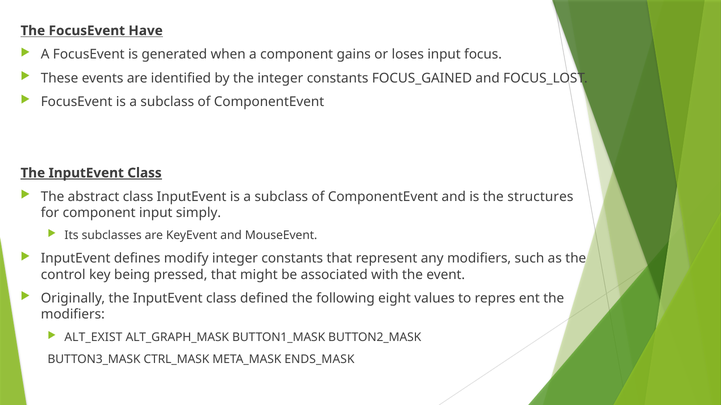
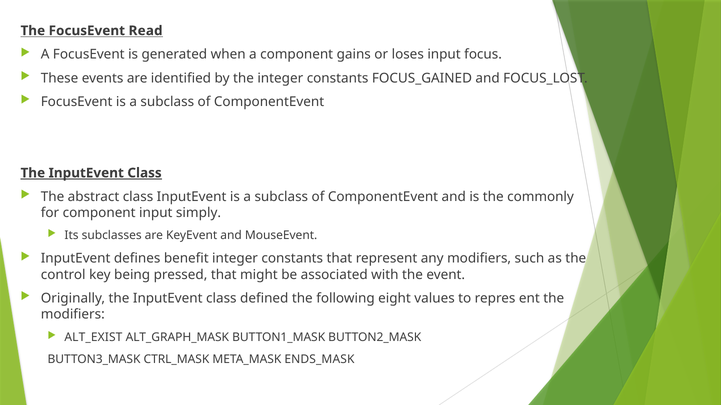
Have: Have -> Read (146, 31)
structures: structures -> commonly (541, 197)
modify: modify -> benefit (186, 259)
